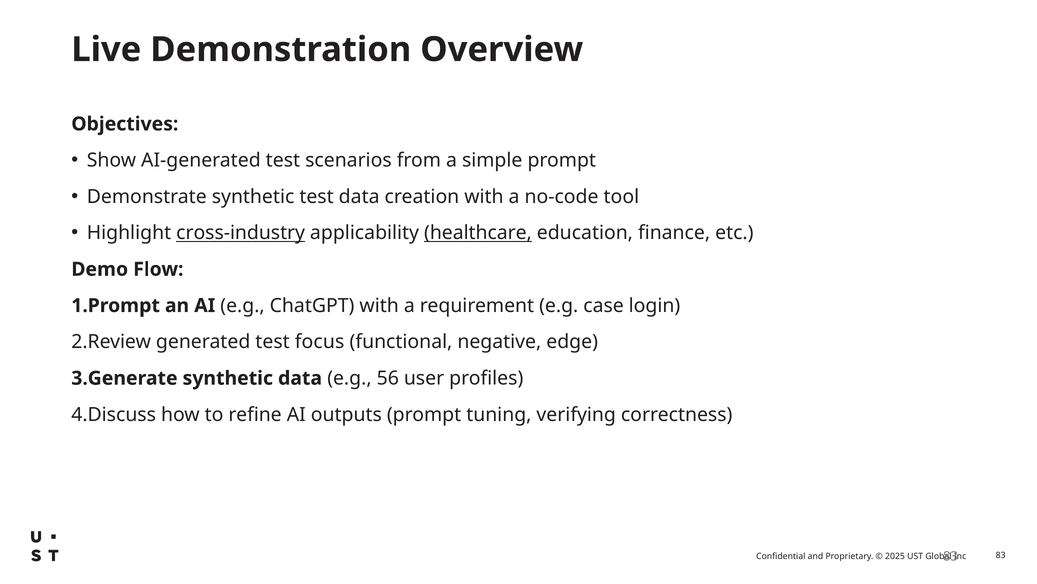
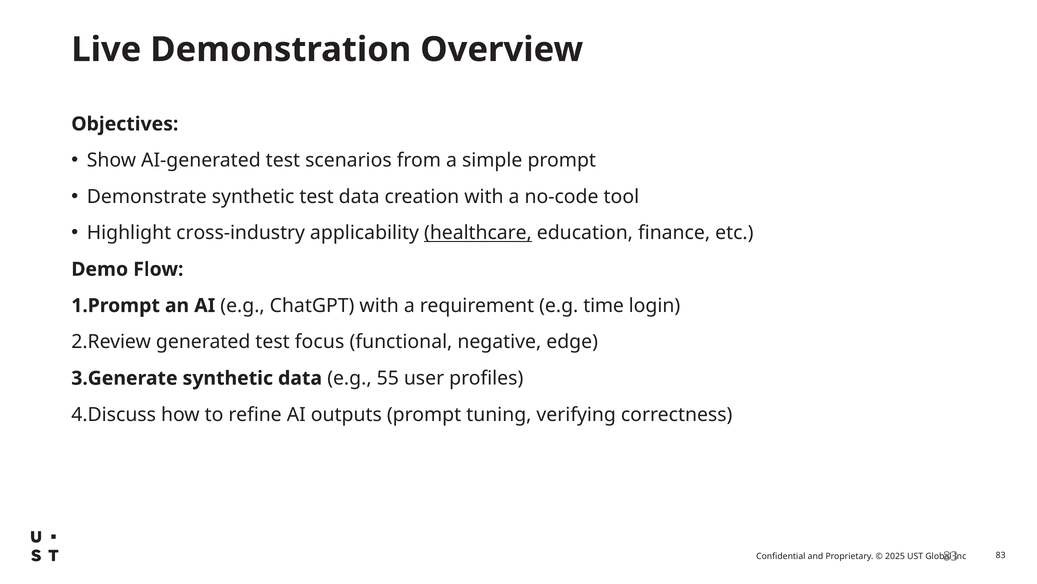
cross-industry underline: present -> none (241, 233)
case: case -> time (604, 305)
56: 56 -> 55 (388, 378)
